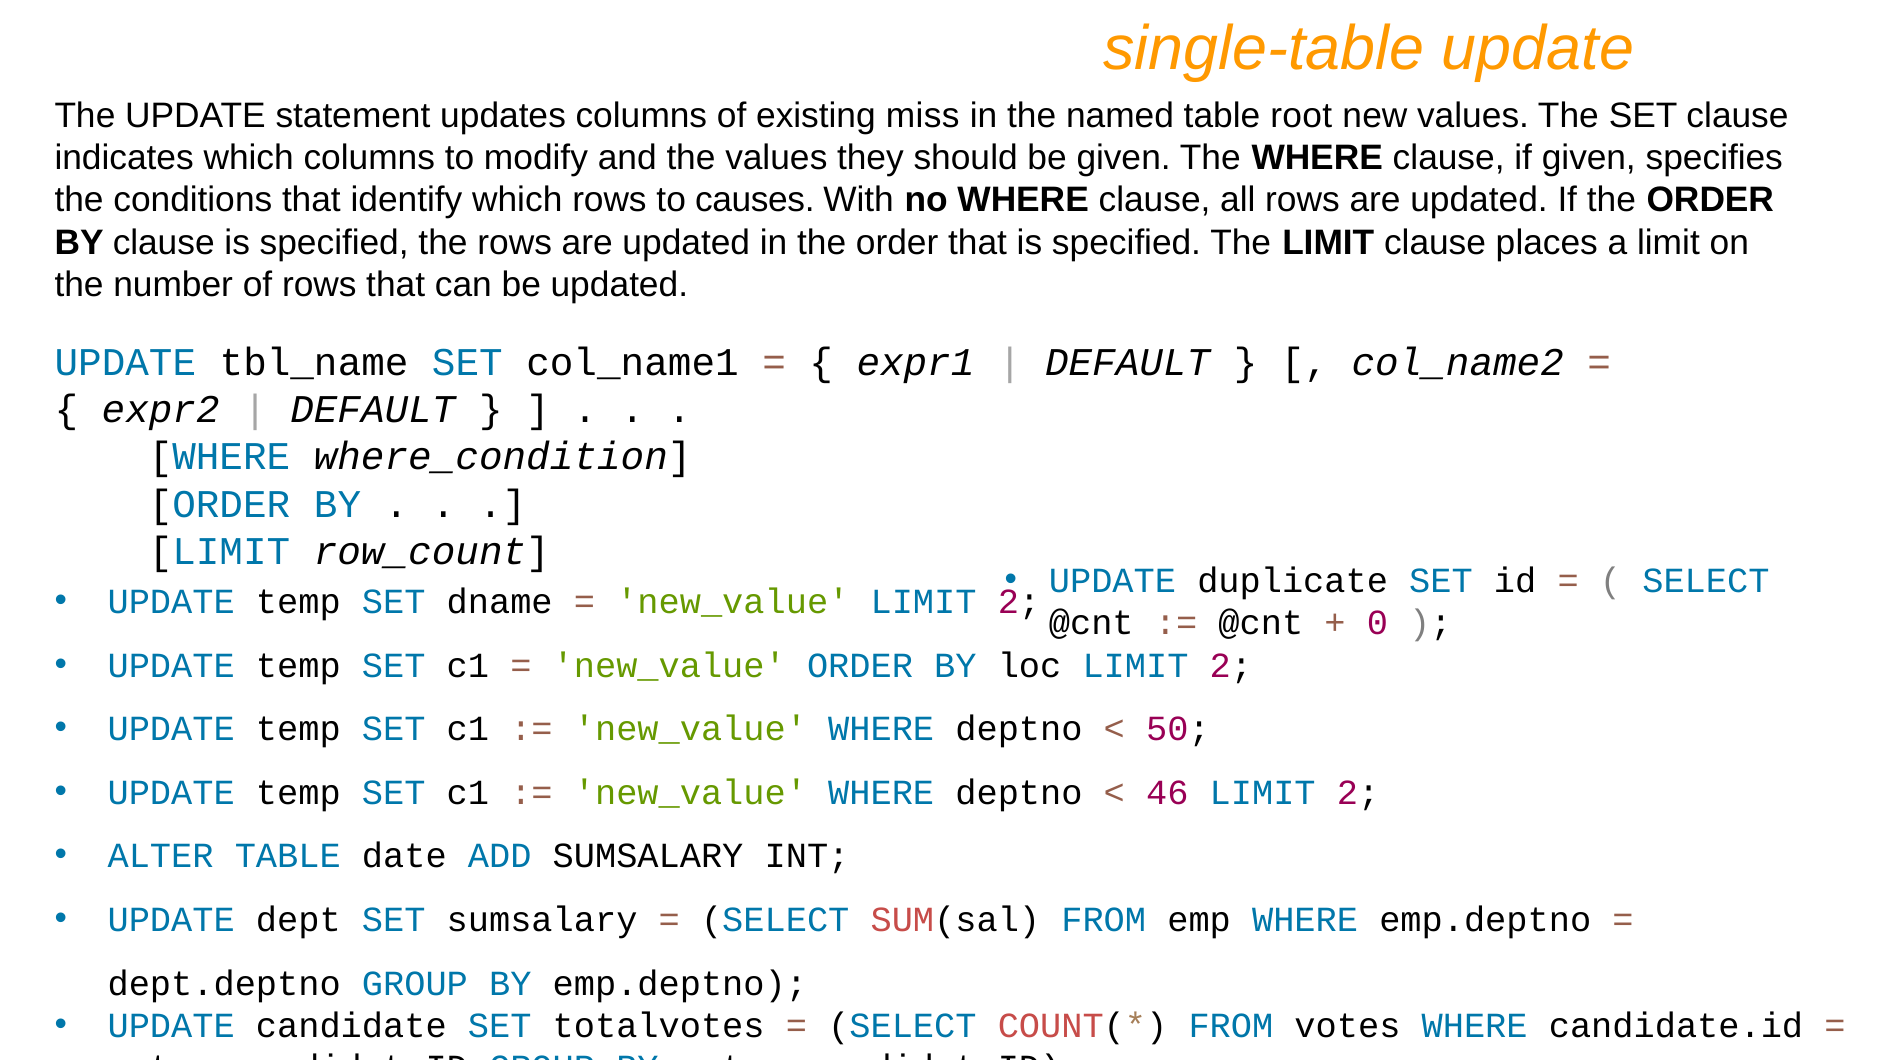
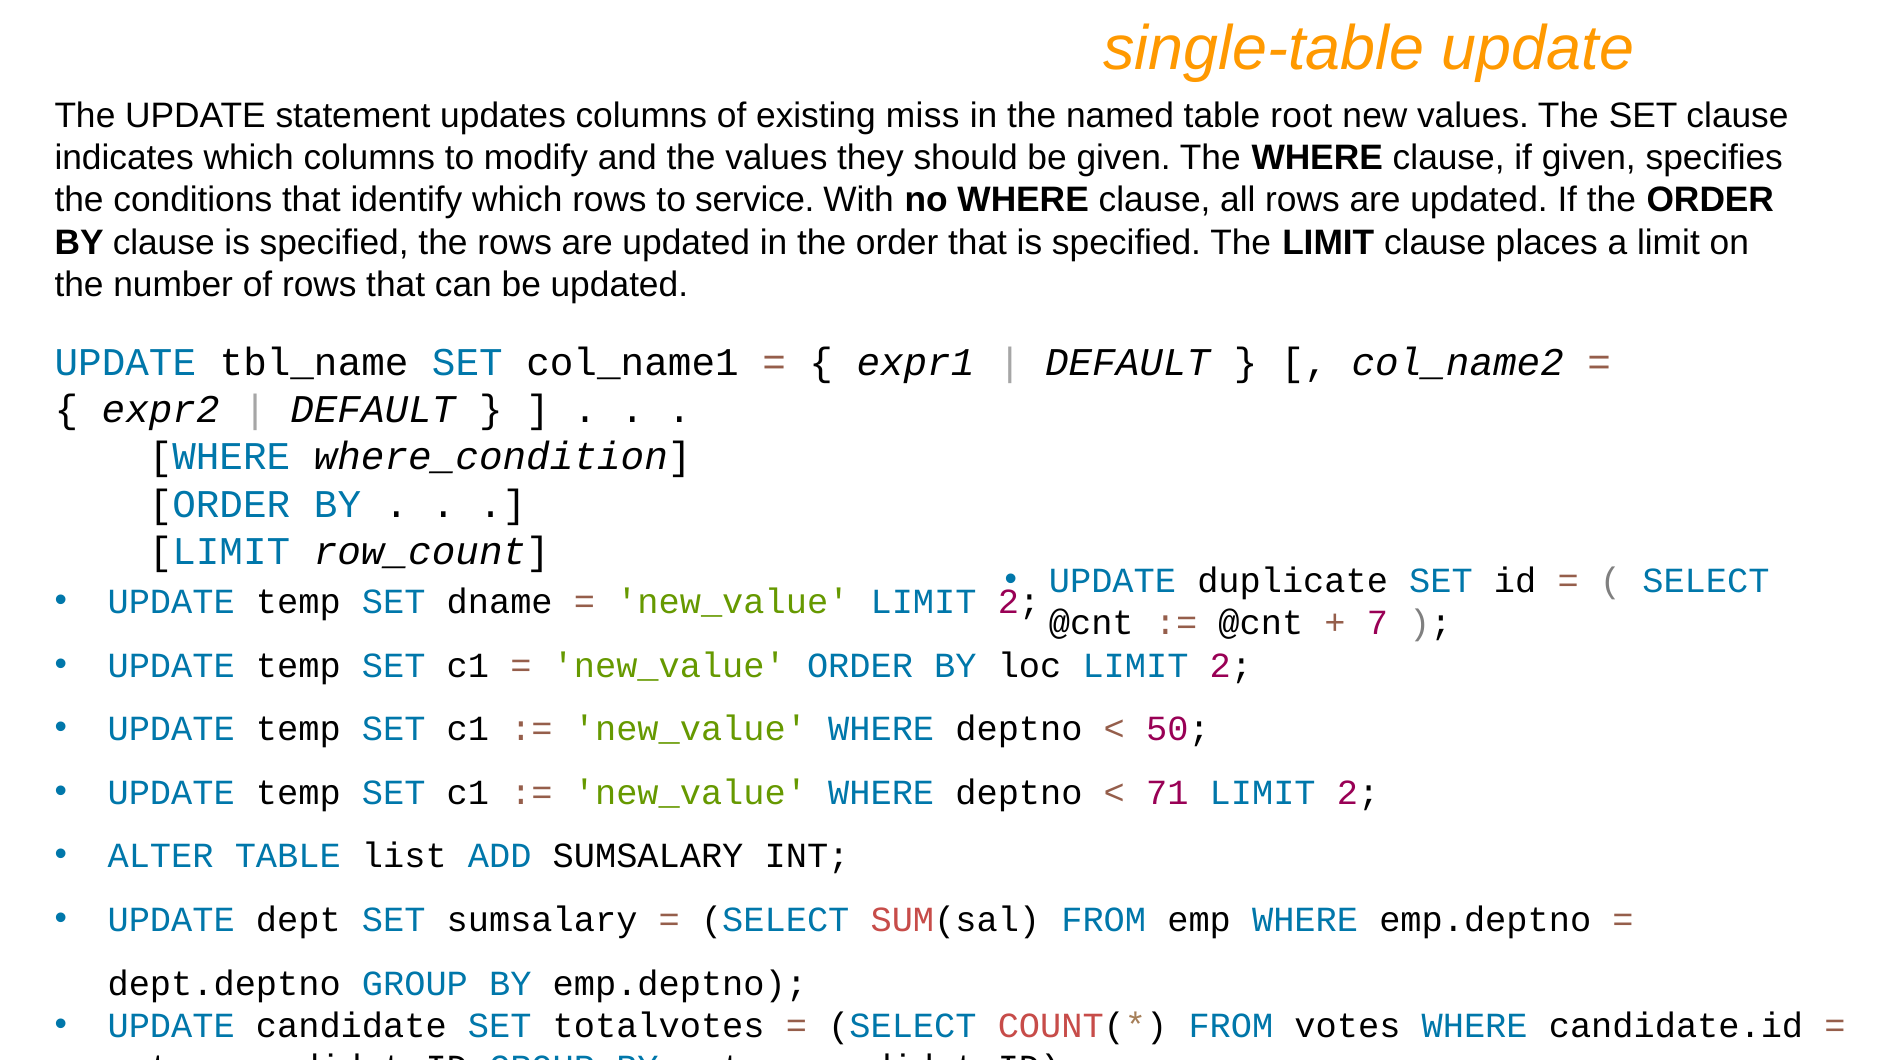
causes: causes -> service (755, 200)
0: 0 -> 7 (1377, 623)
46: 46 -> 71 (1167, 792)
date: date -> list (404, 856)
